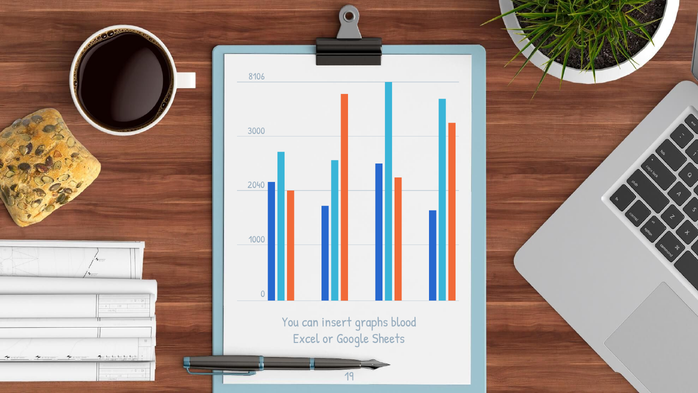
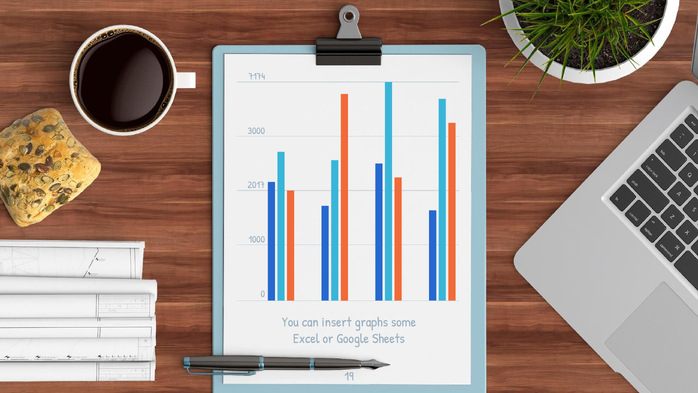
8106: 8106 -> 7174 (257, 76)
2040: 2040 -> 2017 (256, 185)
blood: blood -> some (404, 322)
